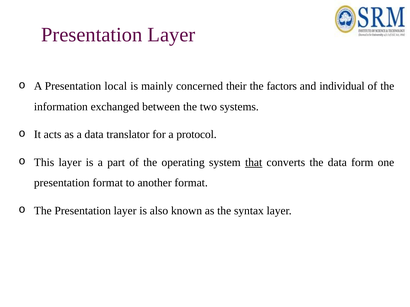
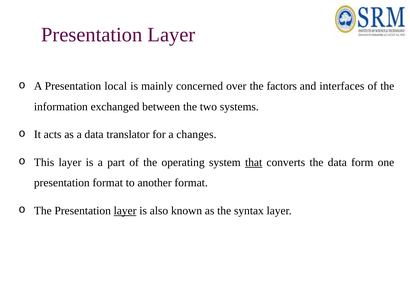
their: their -> over (236, 86)
individual: individual -> interfaces (342, 86)
protocol: protocol -> changes (196, 135)
layer underline: none -> present (125, 211)
